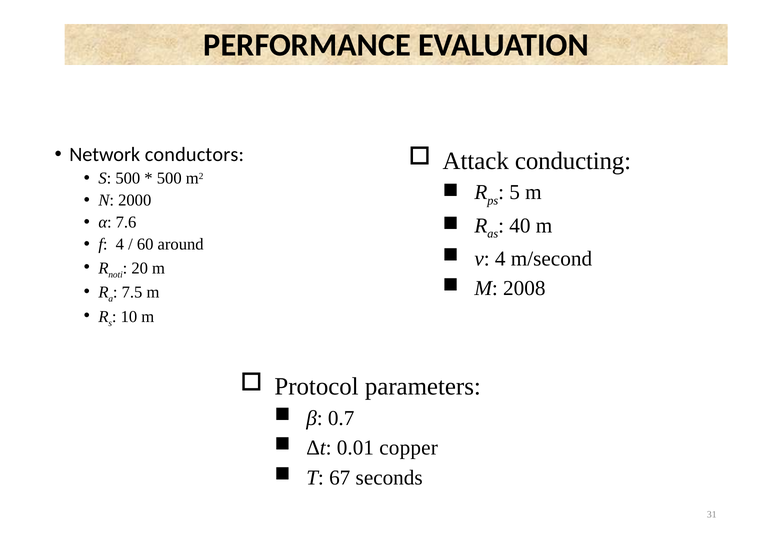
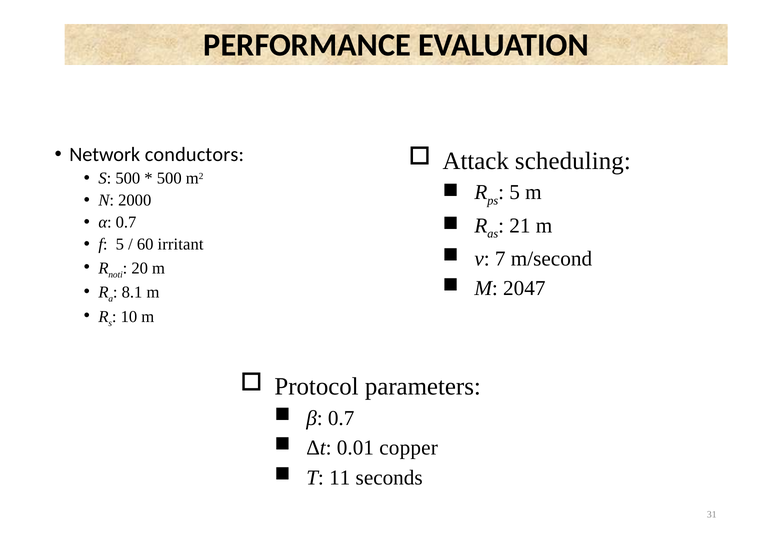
conducting: conducting -> scheduling (573, 161)
α 7.6: 7.6 -> 0.7 (126, 222)
40: 40 -> 21 (520, 225)
f 4: 4 -> 5 (120, 244)
around: around -> irritant (181, 244)
v 4: 4 -> 7 (500, 258)
2008: 2008 -> 2047 (524, 288)
7.5: 7.5 -> 8.1 (132, 292)
67: 67 -> 11 (340, 477)
